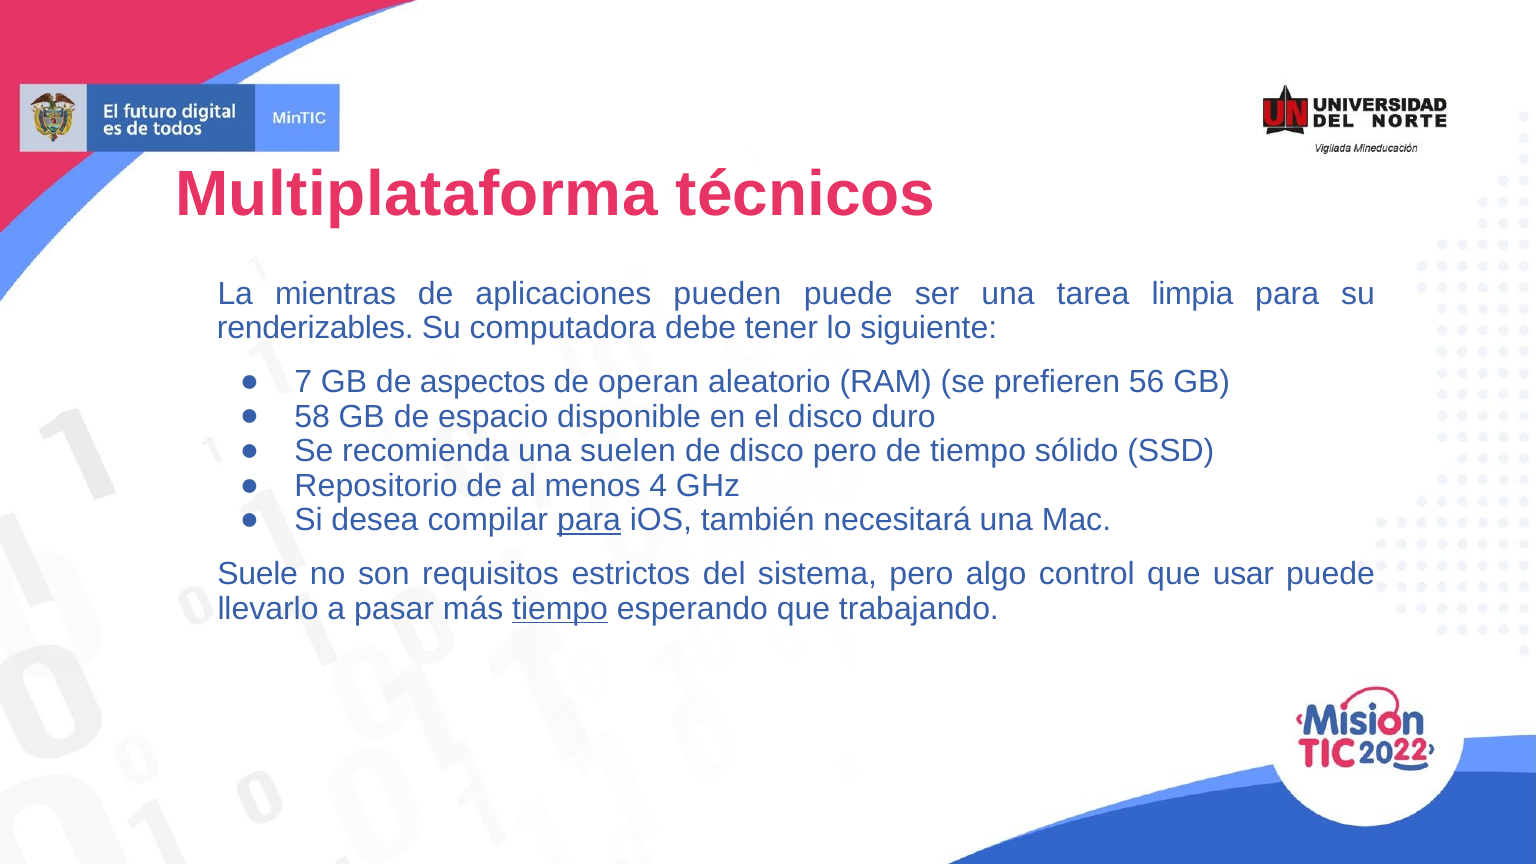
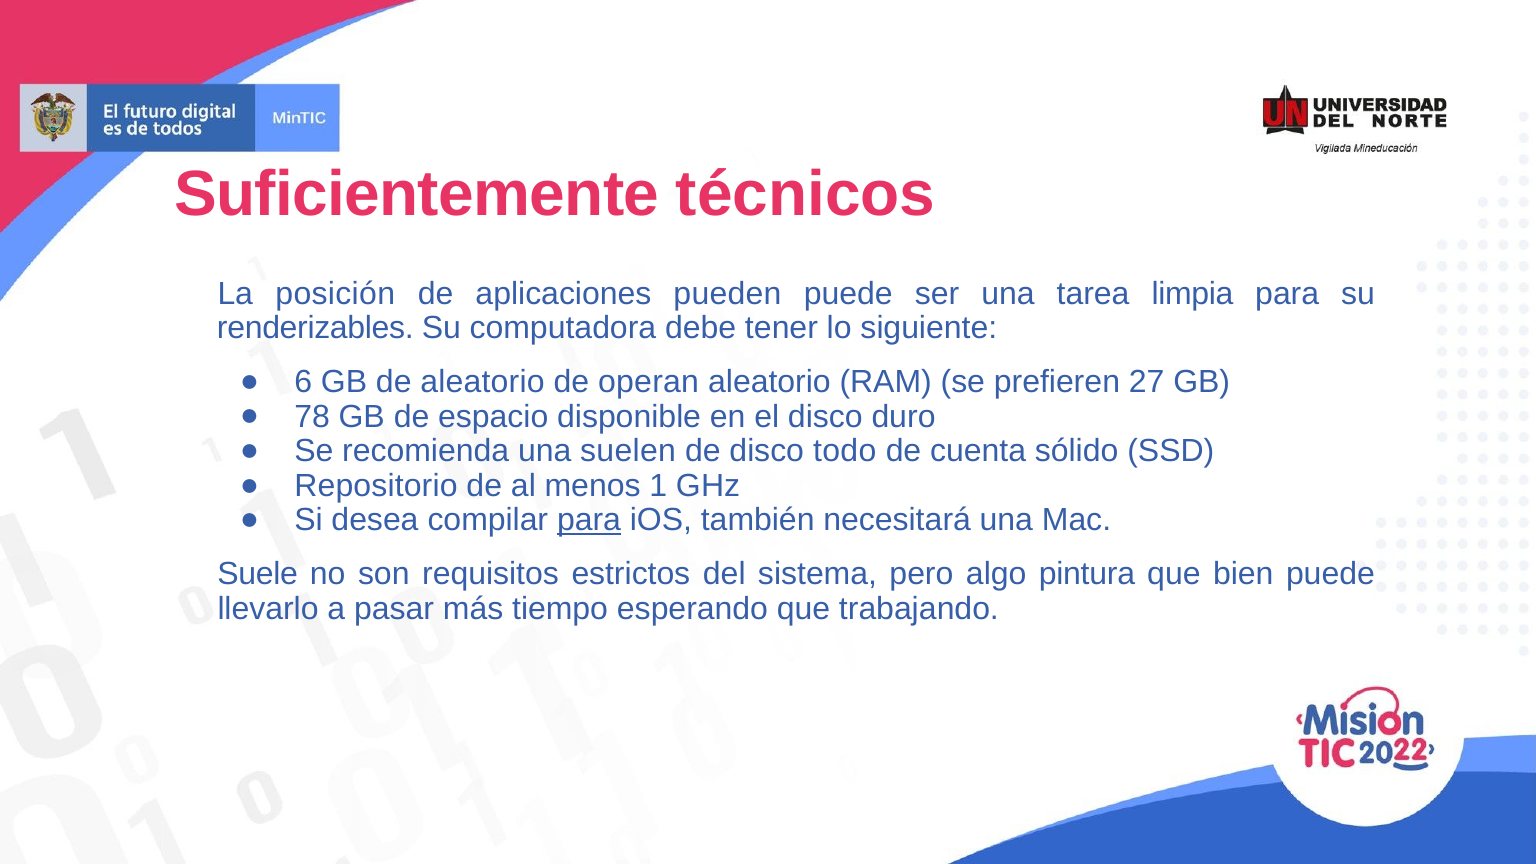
Multiplataforma: Multiplataforma -> Suficientemente (417, 195)
mientras: mientras -> posición (335, 294)
7: 7 -> 6 (303, 382)
de aspectos: aspectos -> aleatorio (483, 382)
56: 56 -> 27 (1147, 382)
58: 58 -> 78 (312, 417)
disco pero: pero -> todo (845, 451)
de tiempo: tiempo -> cuenta (978, 451)
4: 4 -> 1 (658, 486)
control: control -> pintura (1087, 574)
usar: usar -> bien (1243, 574)
tiempo underline: present -> none (560, 609)
